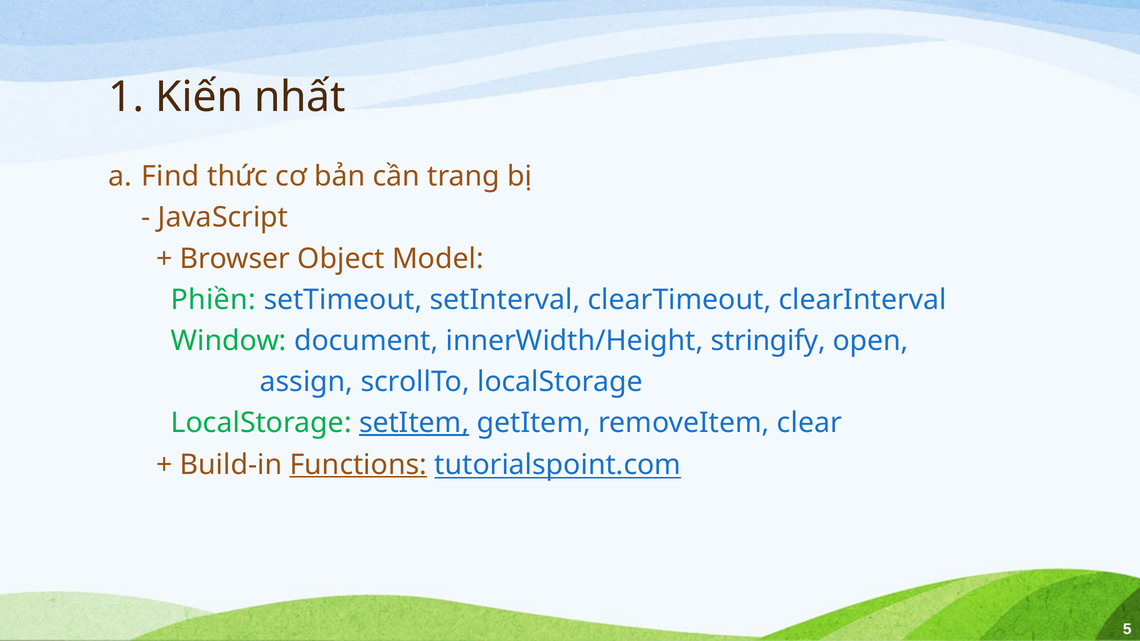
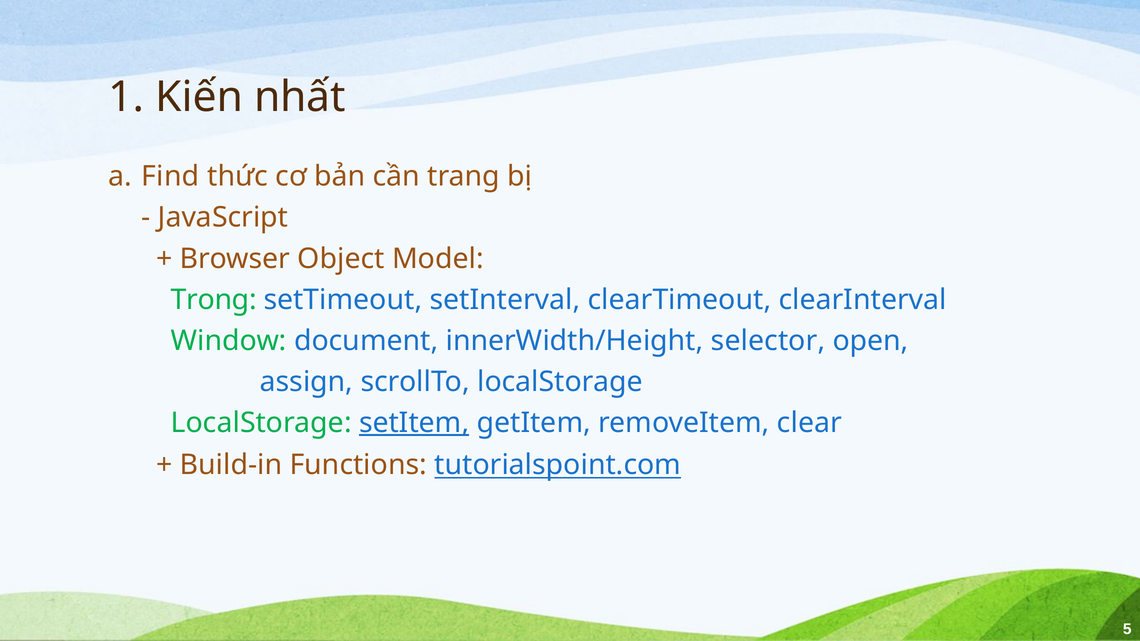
Phiền: Phiền -> Trong (214, 300)
stringify: stringify -> selector (768, 341)
Functions underline: present -> none (358, 465)
